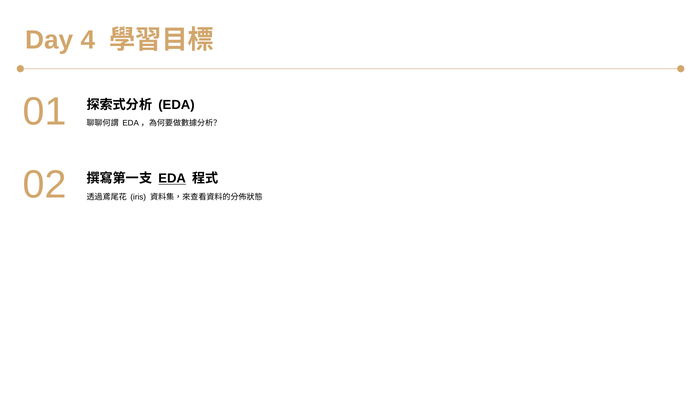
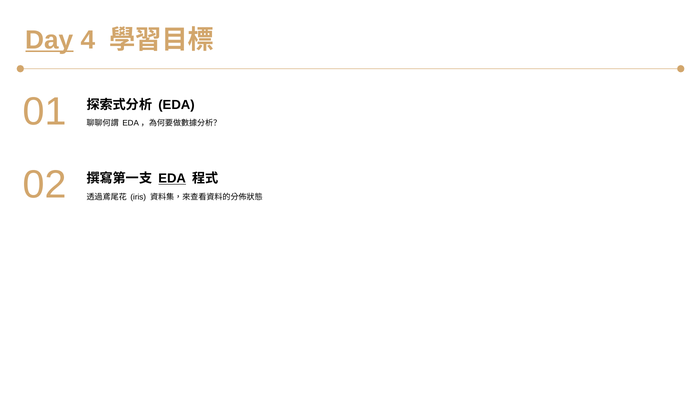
Day underline: none -> present (50, 40)
